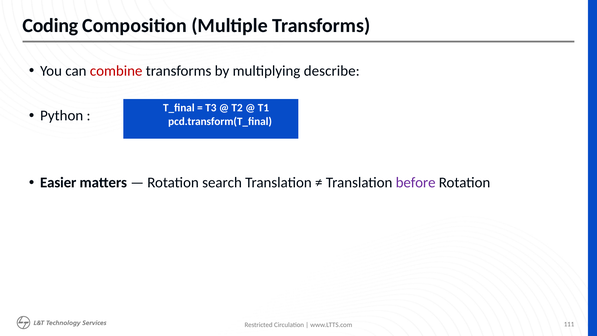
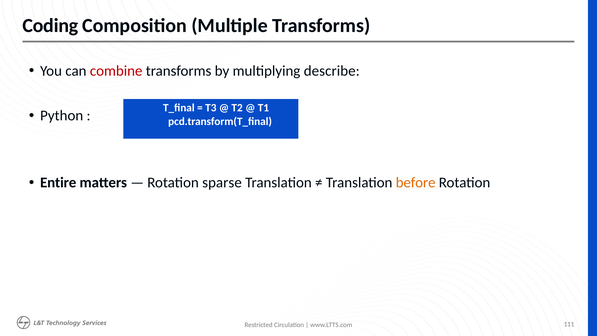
Easier: Easier -> Entire (58, 183)
search: search -> sparse (222, 183)
before colour: purple -> orange (416, 183)
